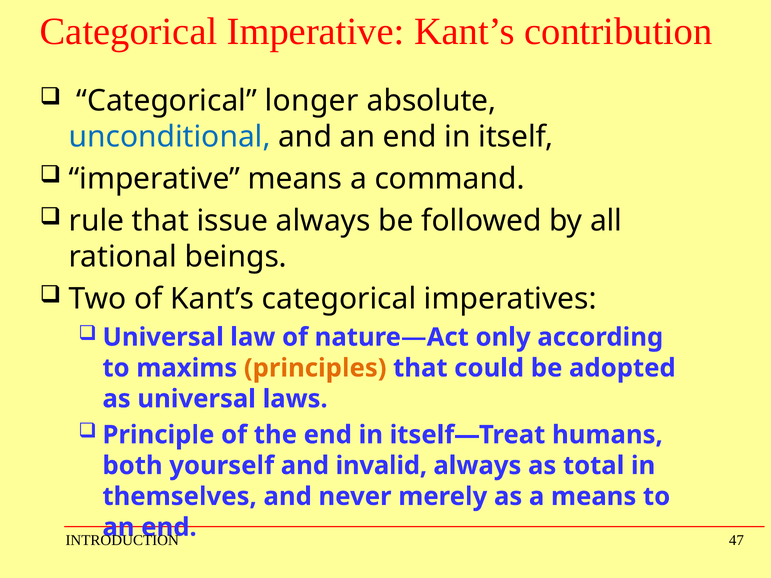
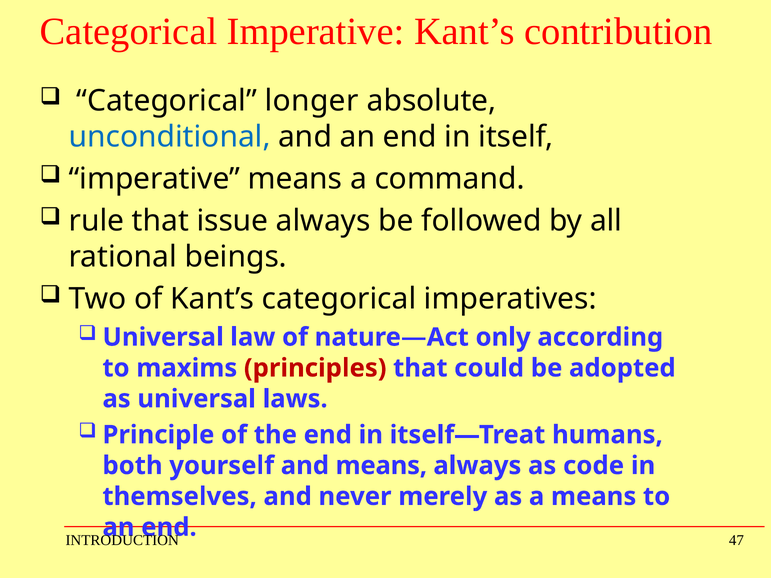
principles colour: orange -> red (315, 368)
and invalid: invalid -> means (381, 466)
total: total -> code (594, 466)
